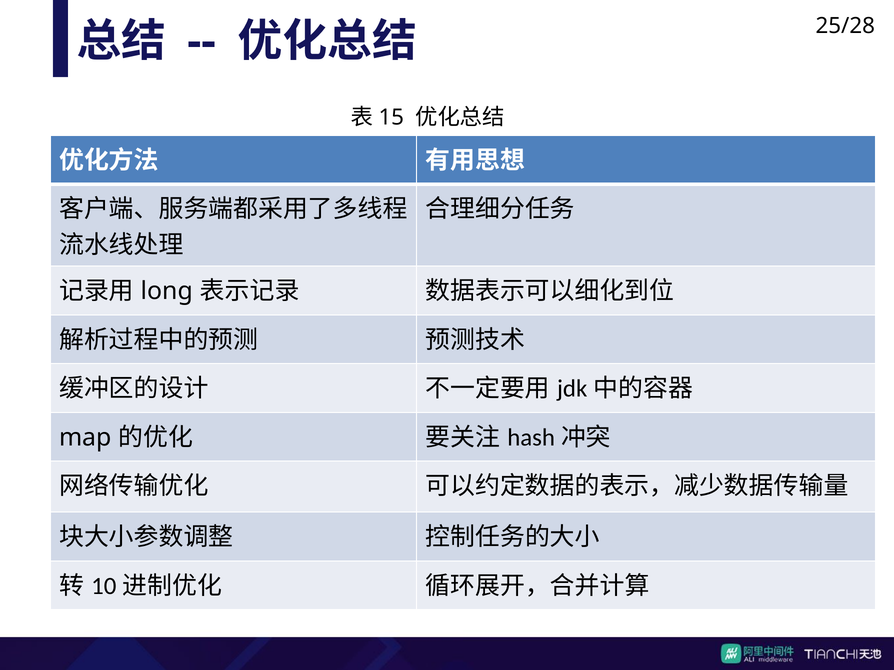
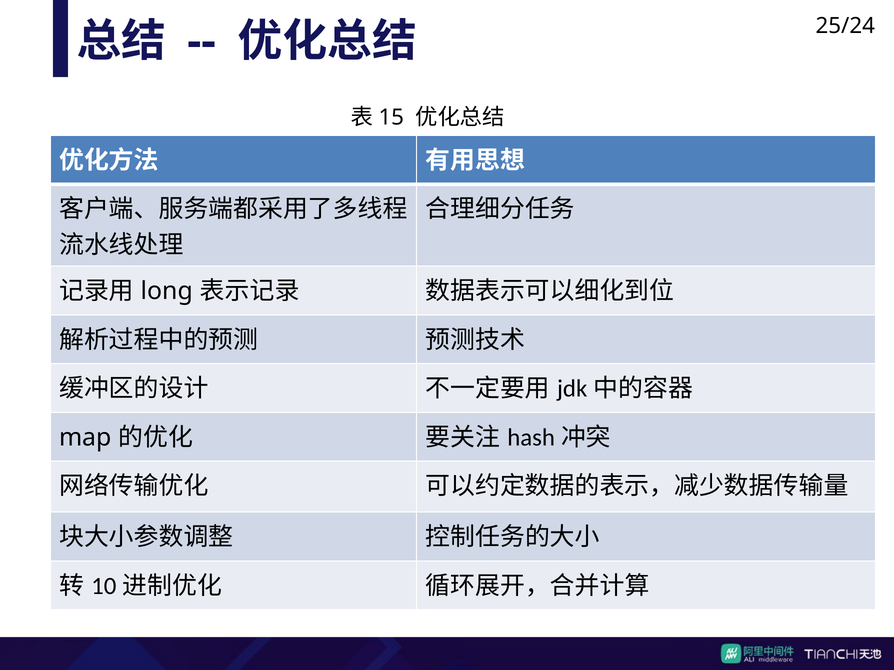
25/28: 25/28 -> 25/24 (845, 26)
